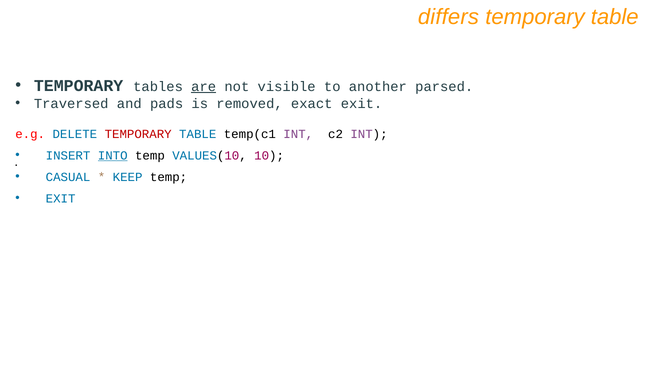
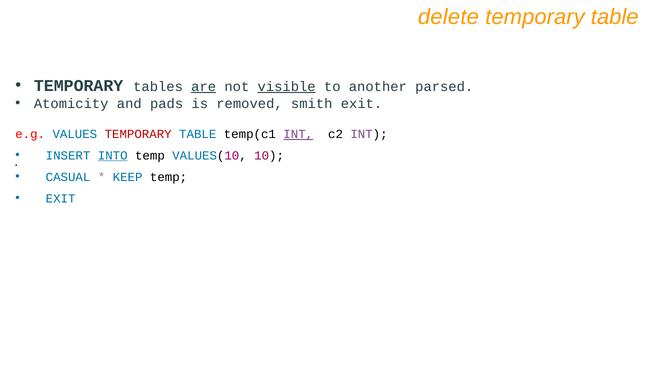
differs: differs -> delete (448, 17)
visible underline: none -> present (287, 87)
Traversed: Traversed -> Atomicity (71, 104)
exact: exact -> smith (312, 104)
DELETE: DELETE -> VALUES (75, 134)
INT underline: none -> present (298, 134)
